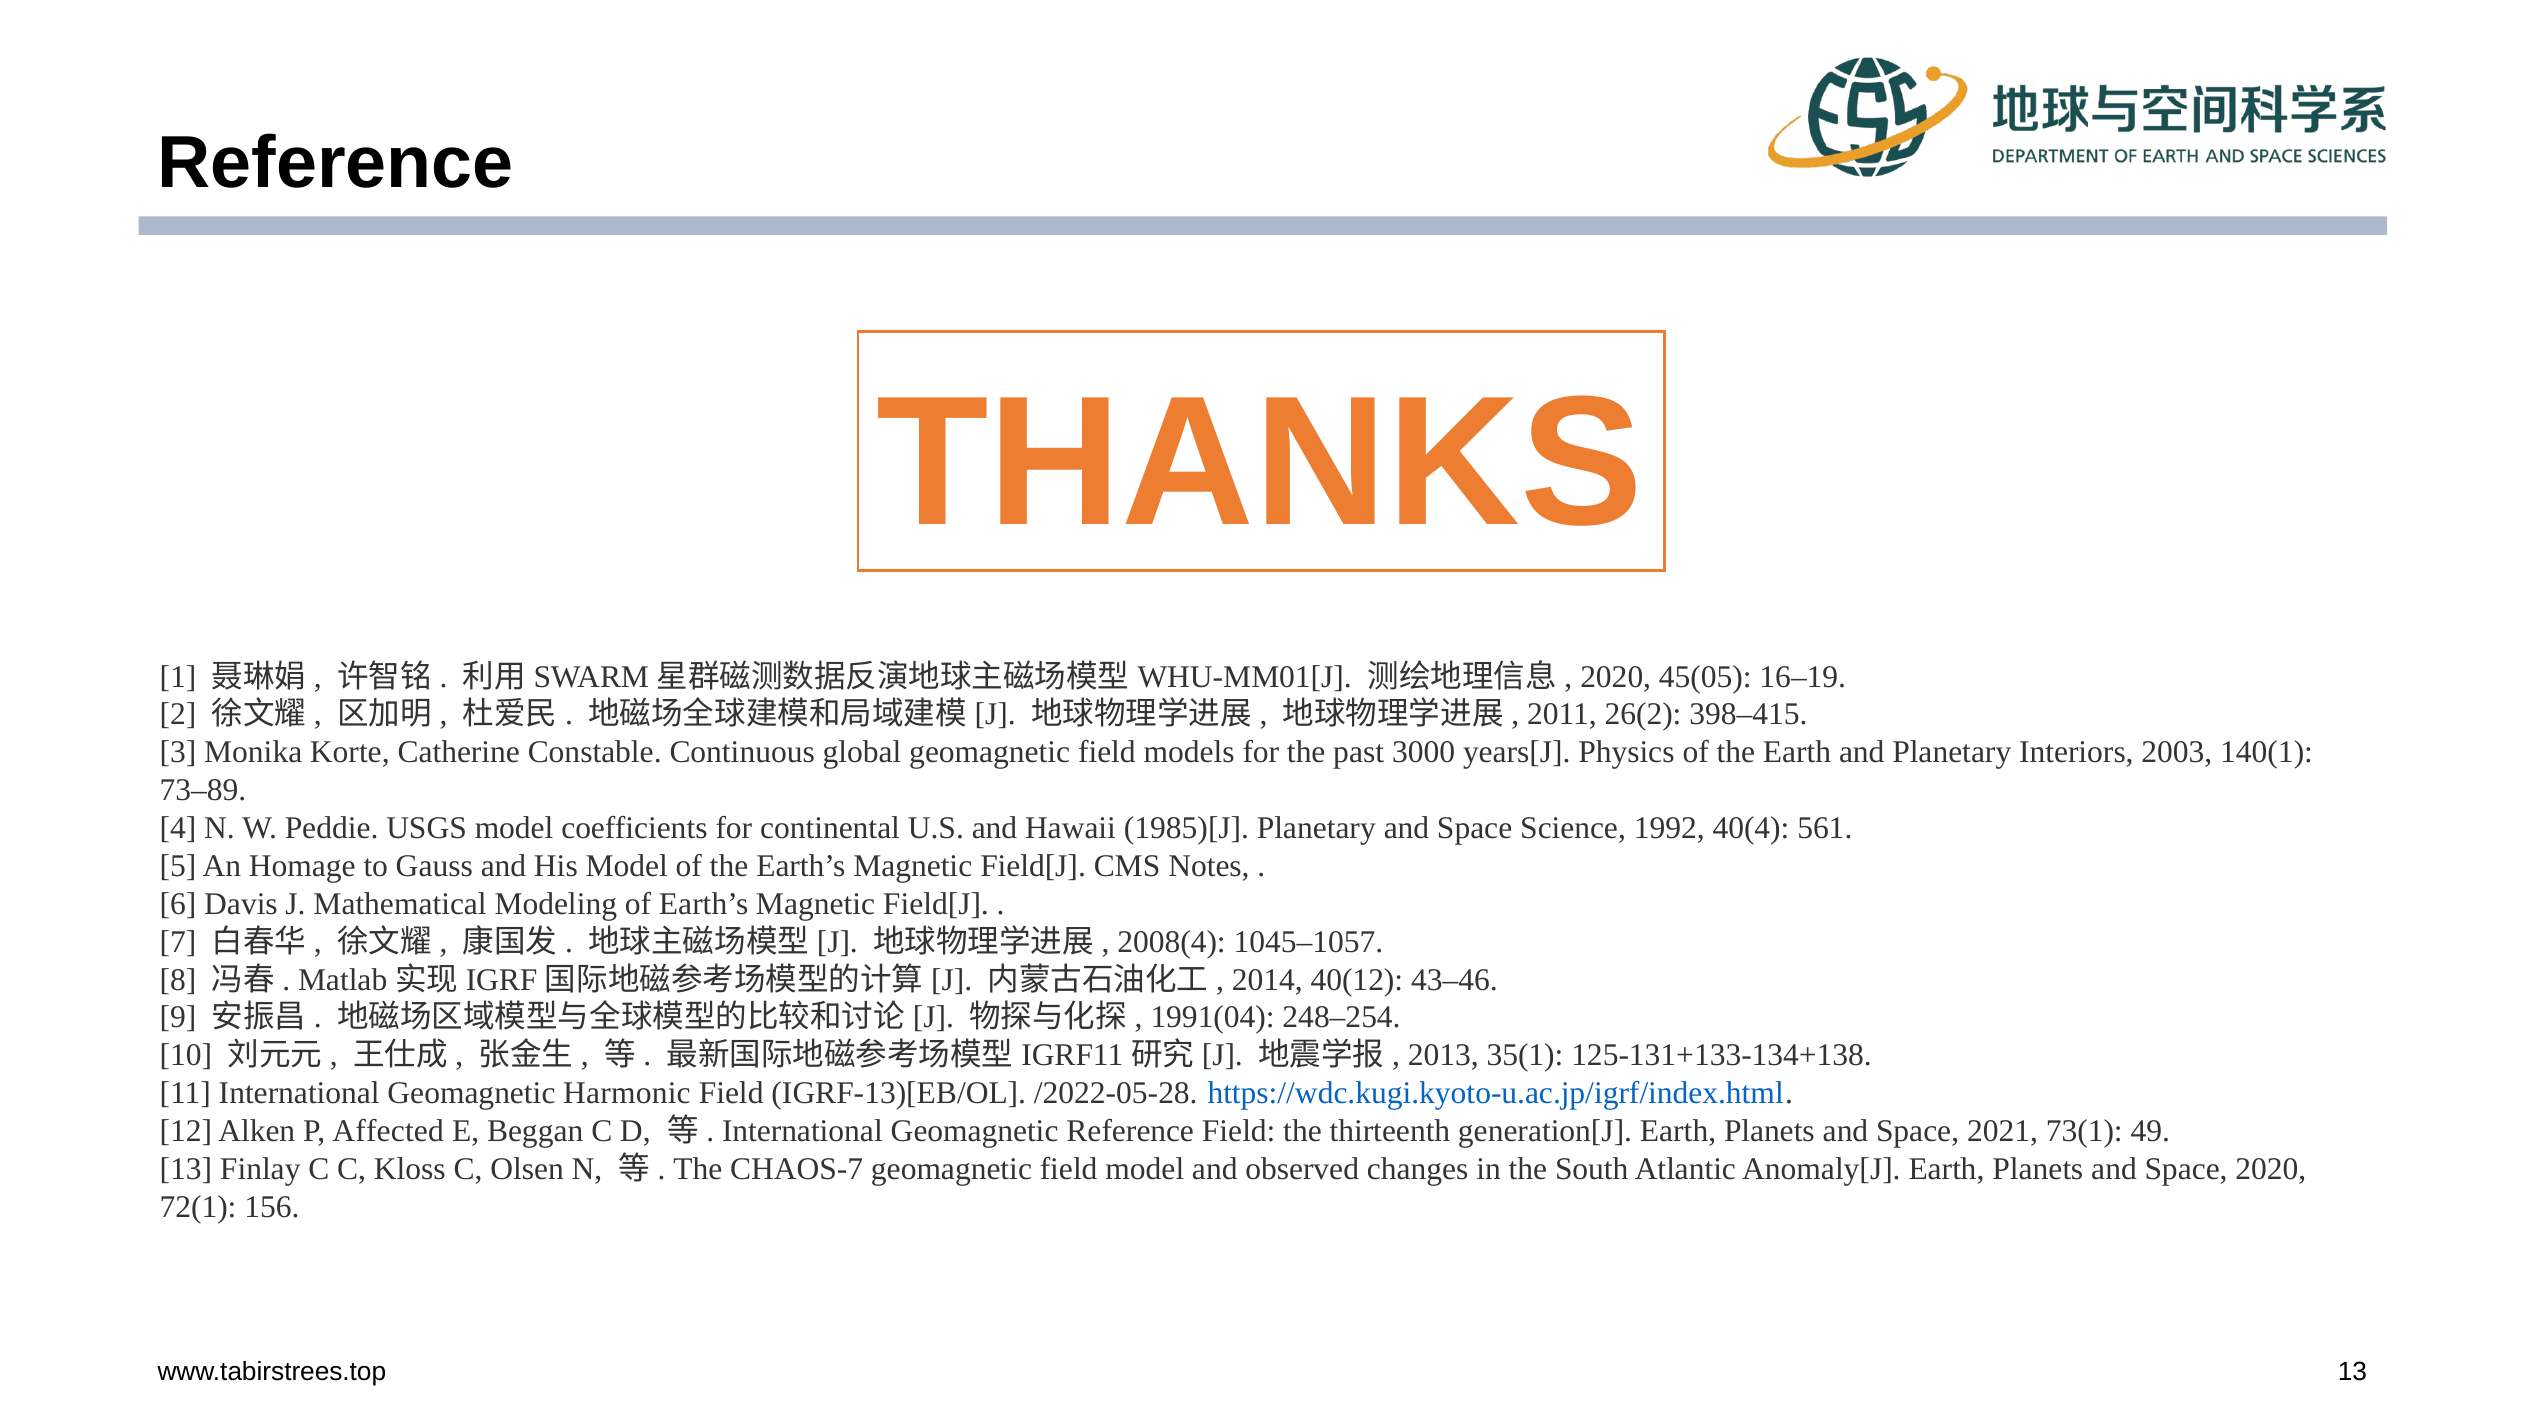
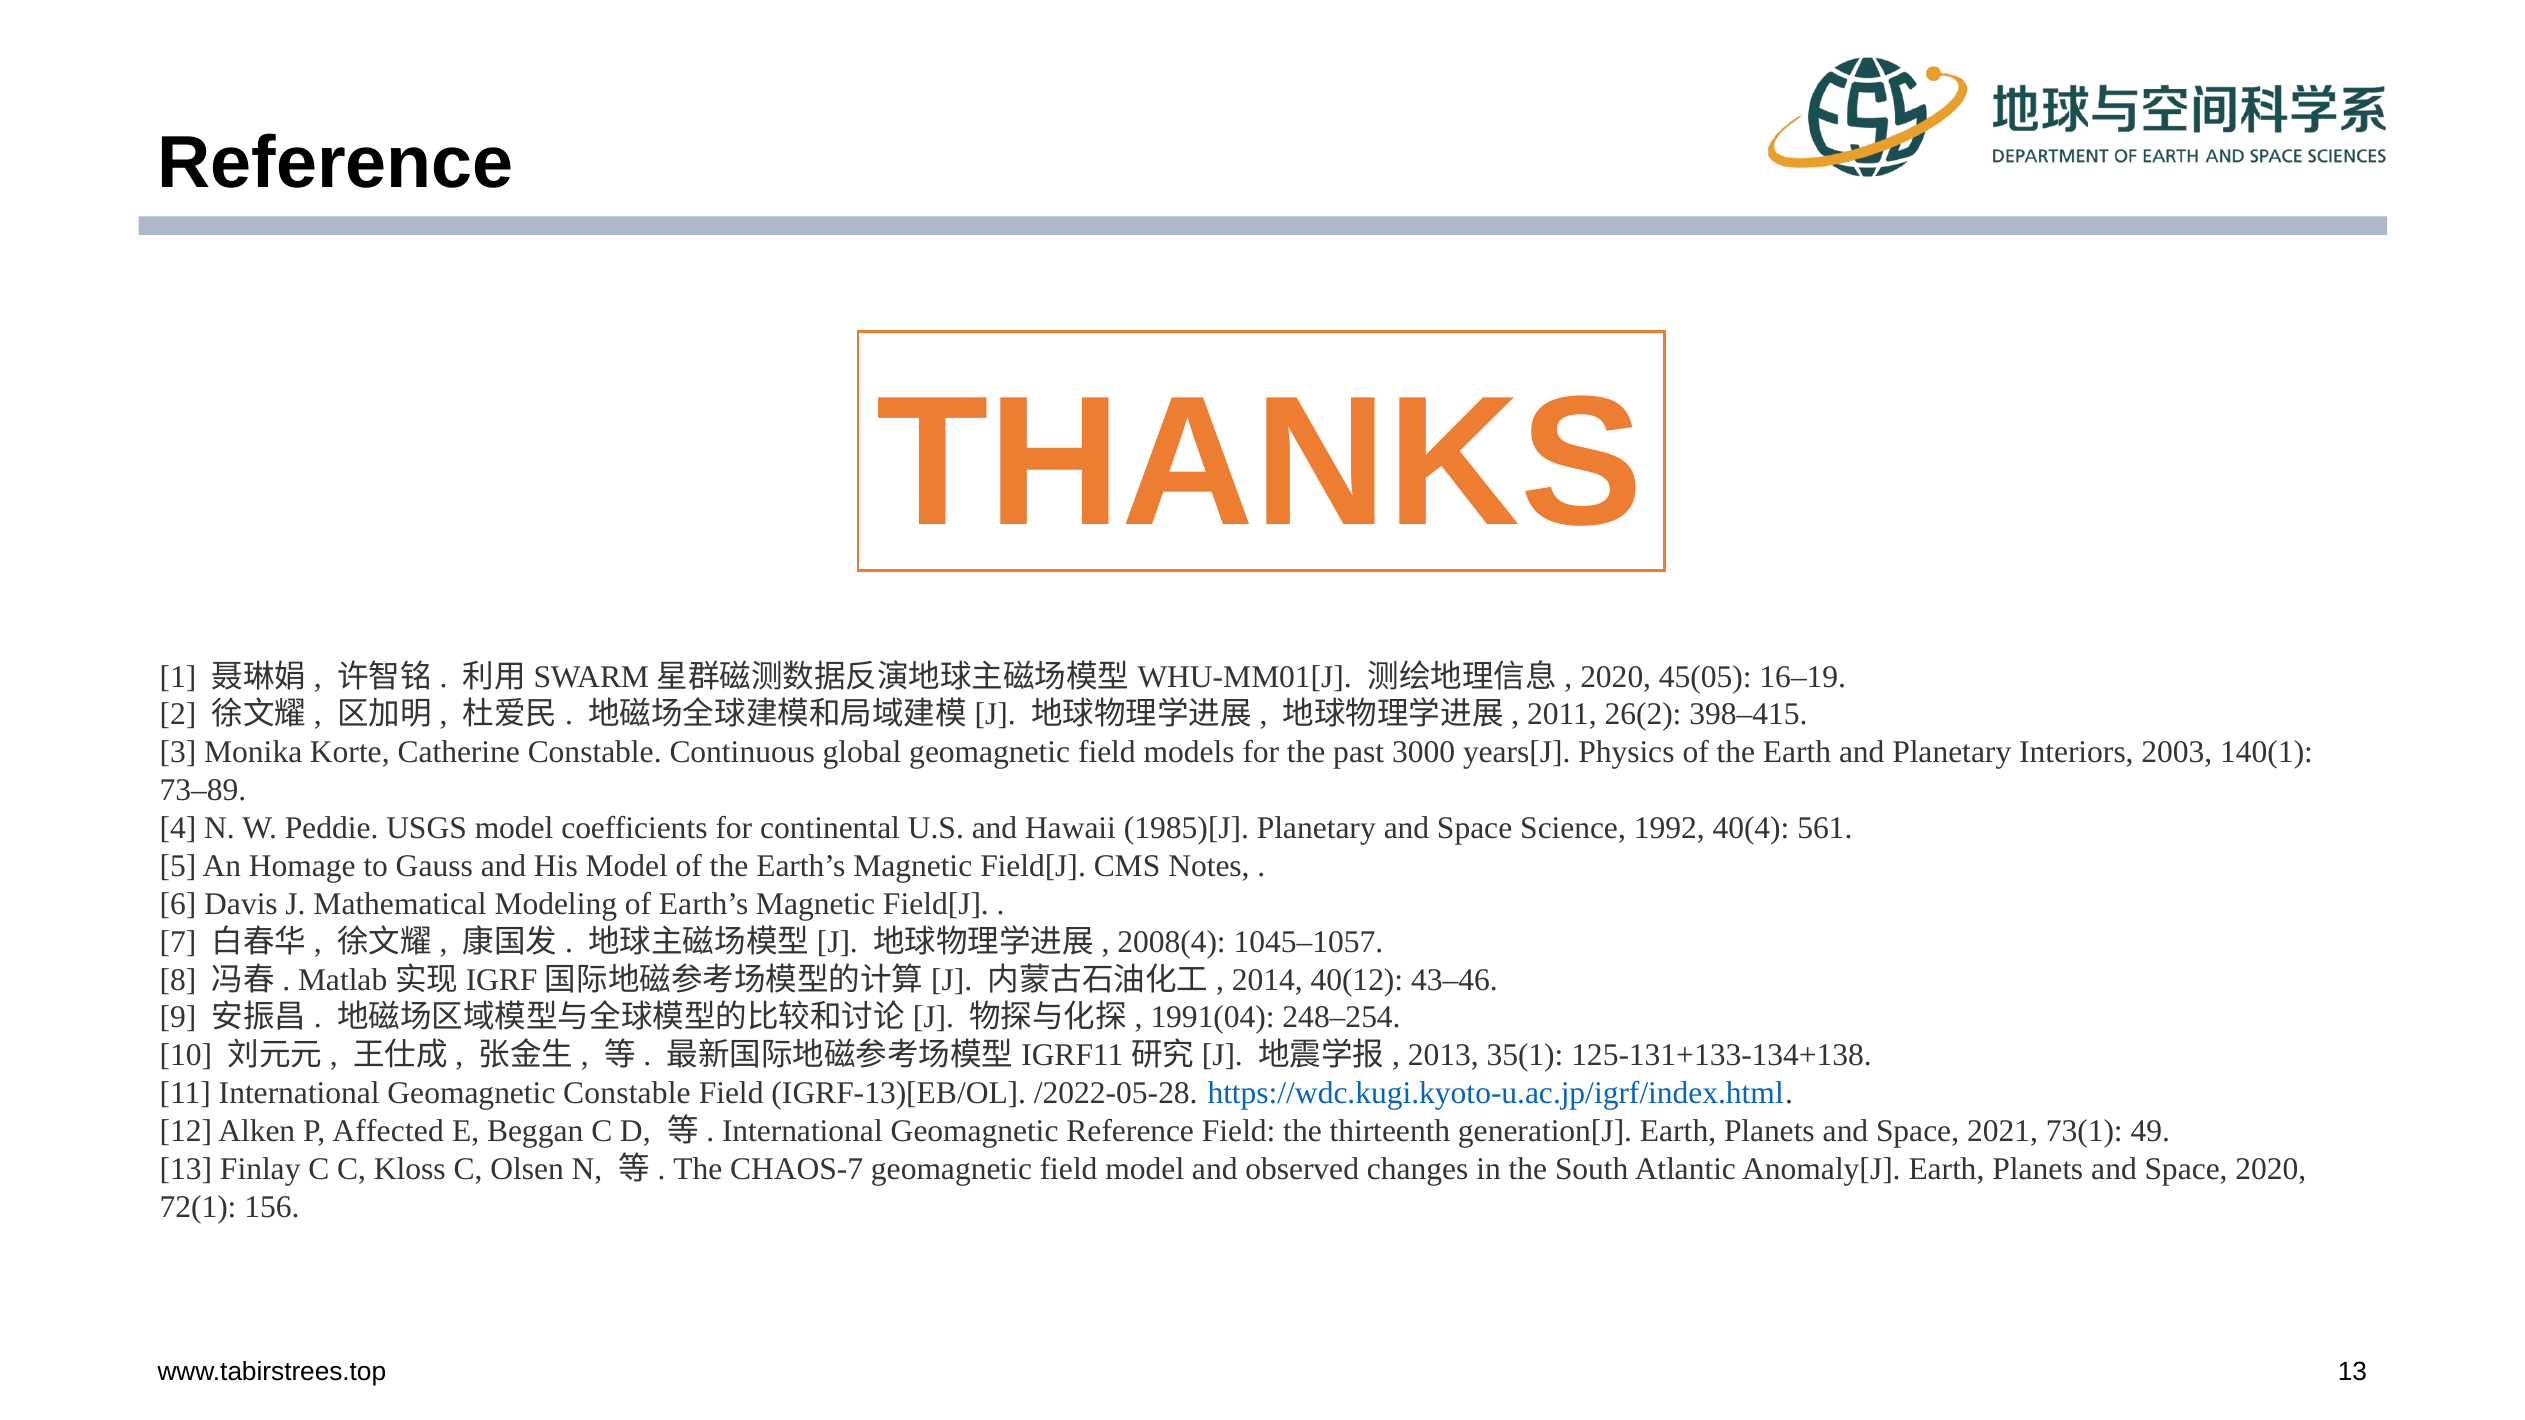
Geomagnetic Harmonic: Harmonic -> Constable (627, 1093)
